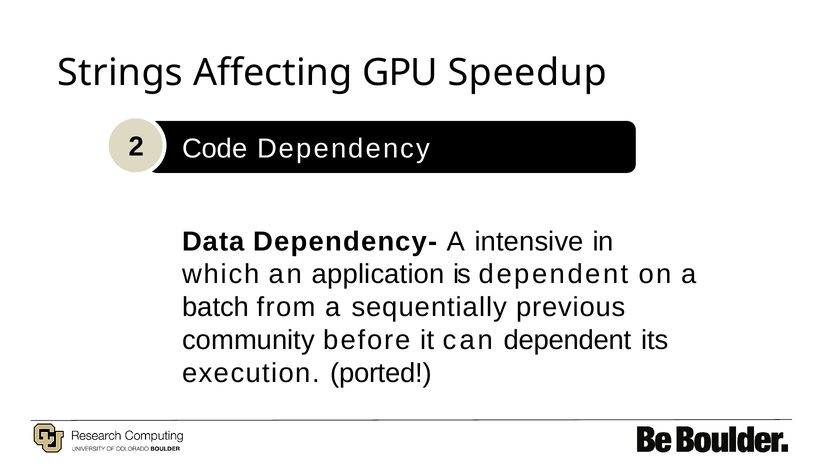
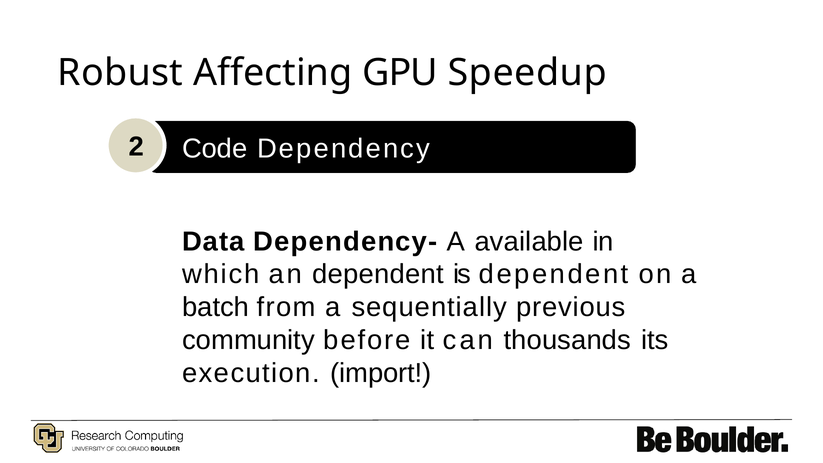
Strings: Strings -> Robust (120, 73)
intensive: intensive -> available (529, 241)
an application: application -> dependent (378, 274)
can dependent: dependent -> thousands (567, 340)
ported: ported -> import (381, 373)
